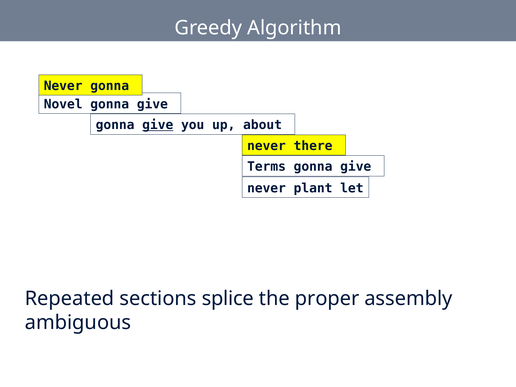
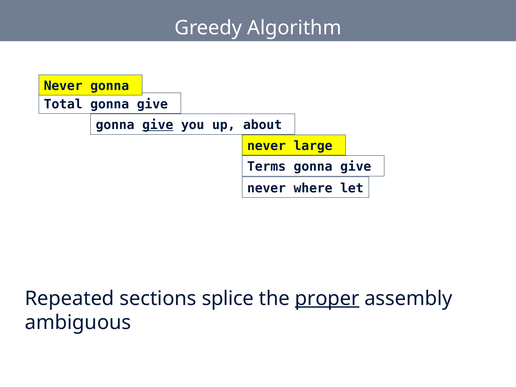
Novel: Novel -> Total (63, 104)
there: there -> large (313, 146)
plant: plant -> where (313, 188)
proper underline: none -> present (327, 298)
